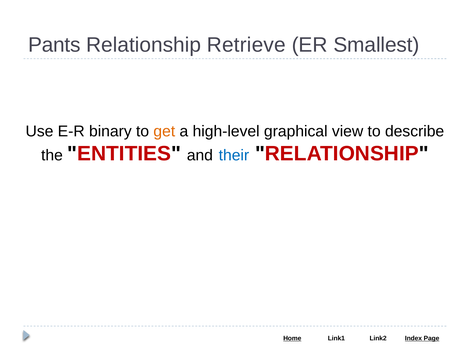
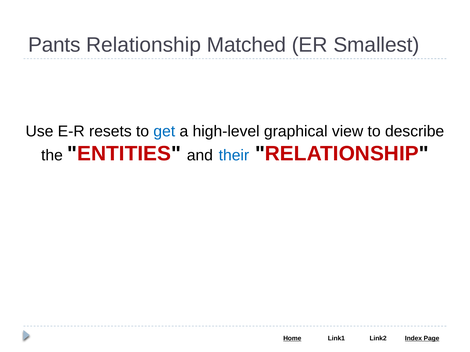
Retrieve: Retrieve -> Matched (247, 45)
binary: binary -> resets (110, 131)
get colour: orange -> blue (164, 131)
